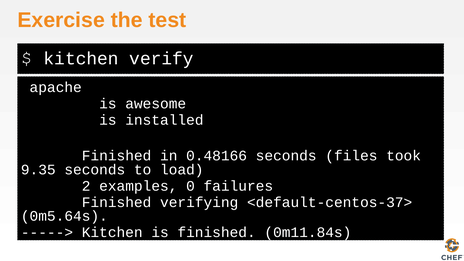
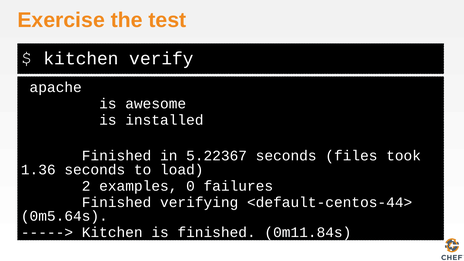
0.48166: 0.48166 -> 5.22367 (217, 156)
9.35: 9.35 -> 1.36 (38, 170)
<default-centos-37>: <default-centos-37> -> <default-centos-44> (330, 202)
